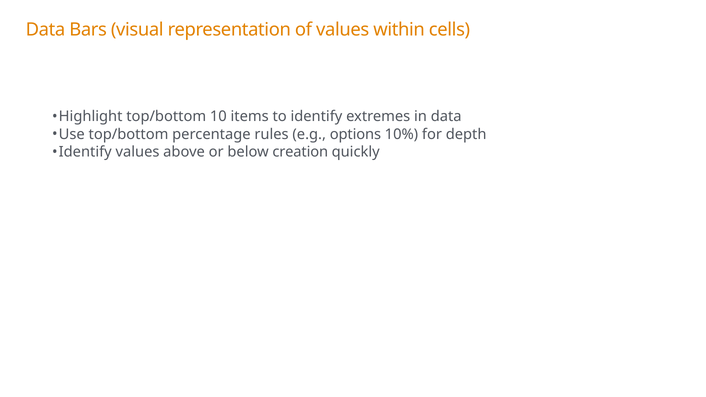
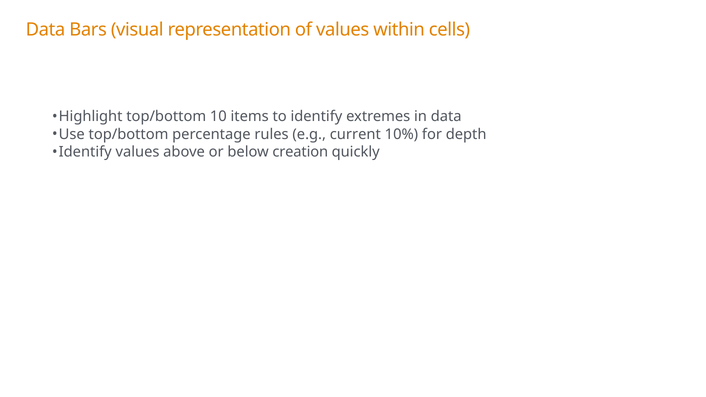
options: options -> current (355, 134)
